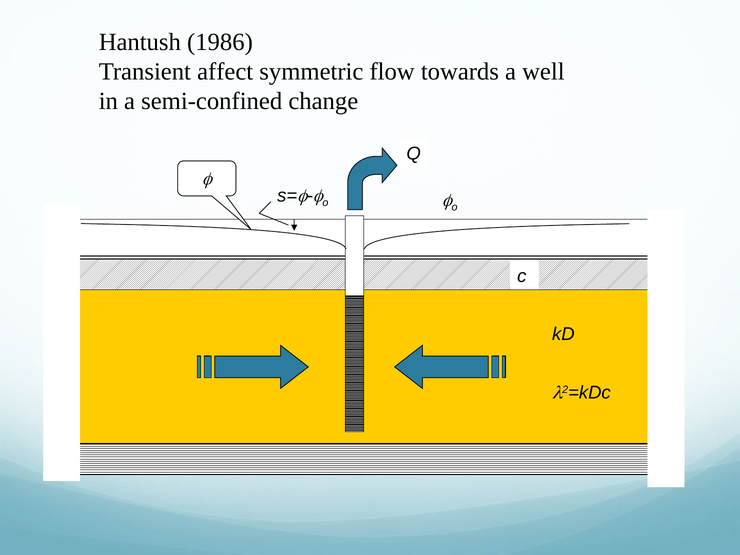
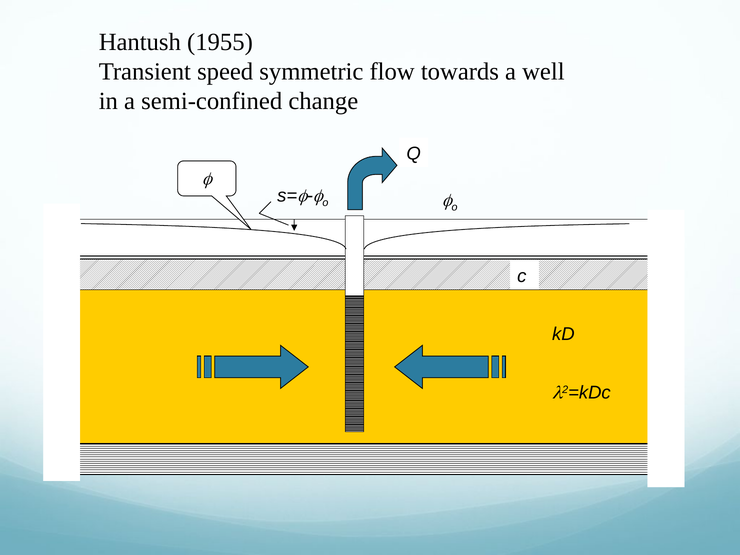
1986: 1986 -> 1955 (220, 42)
affect: affect -> speed (225, 72)
